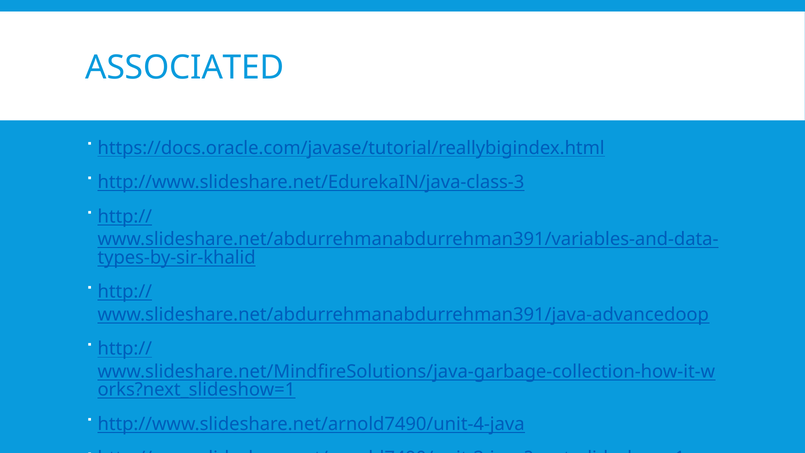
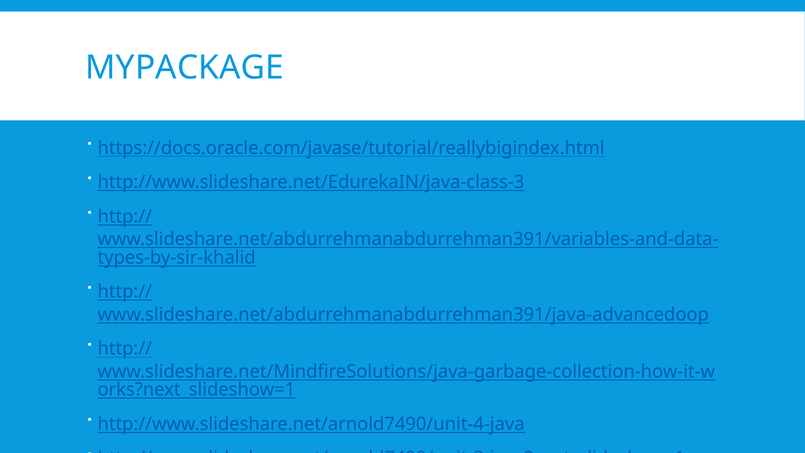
ASSOCIATED: ASSOCIATED -> MYPACKAGE (185, 68)
